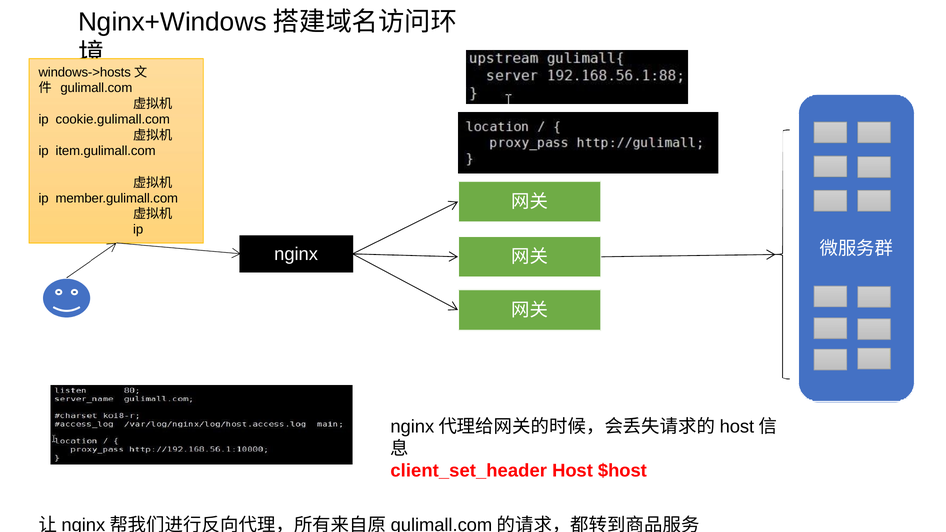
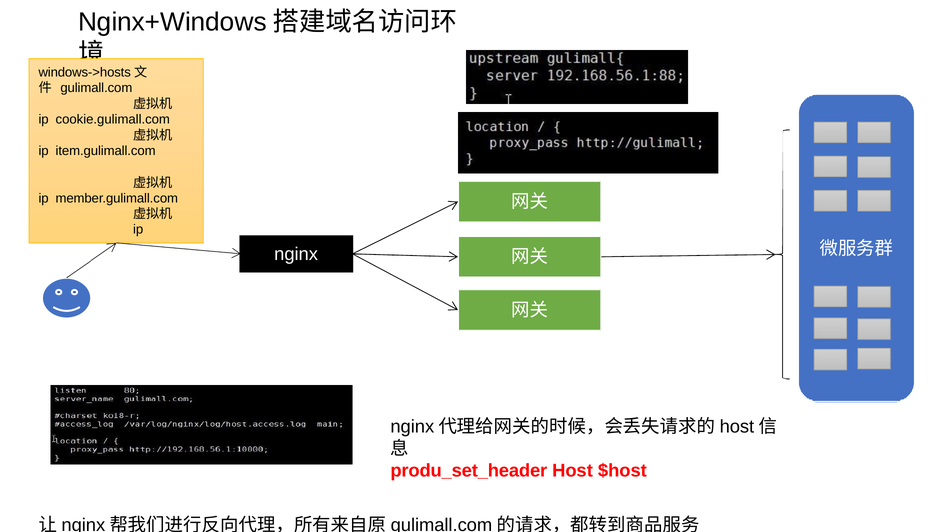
client_set_header: client_set_header -> produ_set_header (469, 471)
